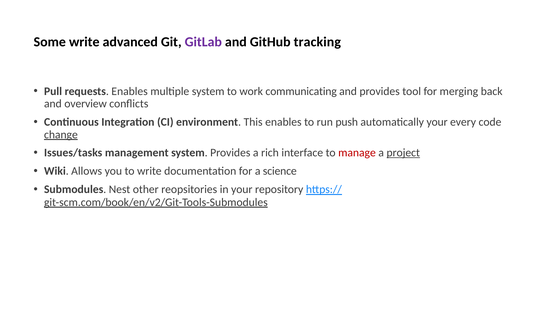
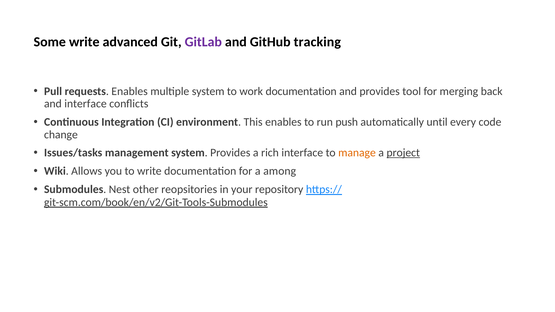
work communicating: communicating -> documentation (301, 91)
and overview: overview -> interface (86, 104)
automatically your: your -> until (437, 122)
change underline: present -> none (61, 135)
manage colour: red -> orange (357, 153)
science: science -> among (280, 171)
